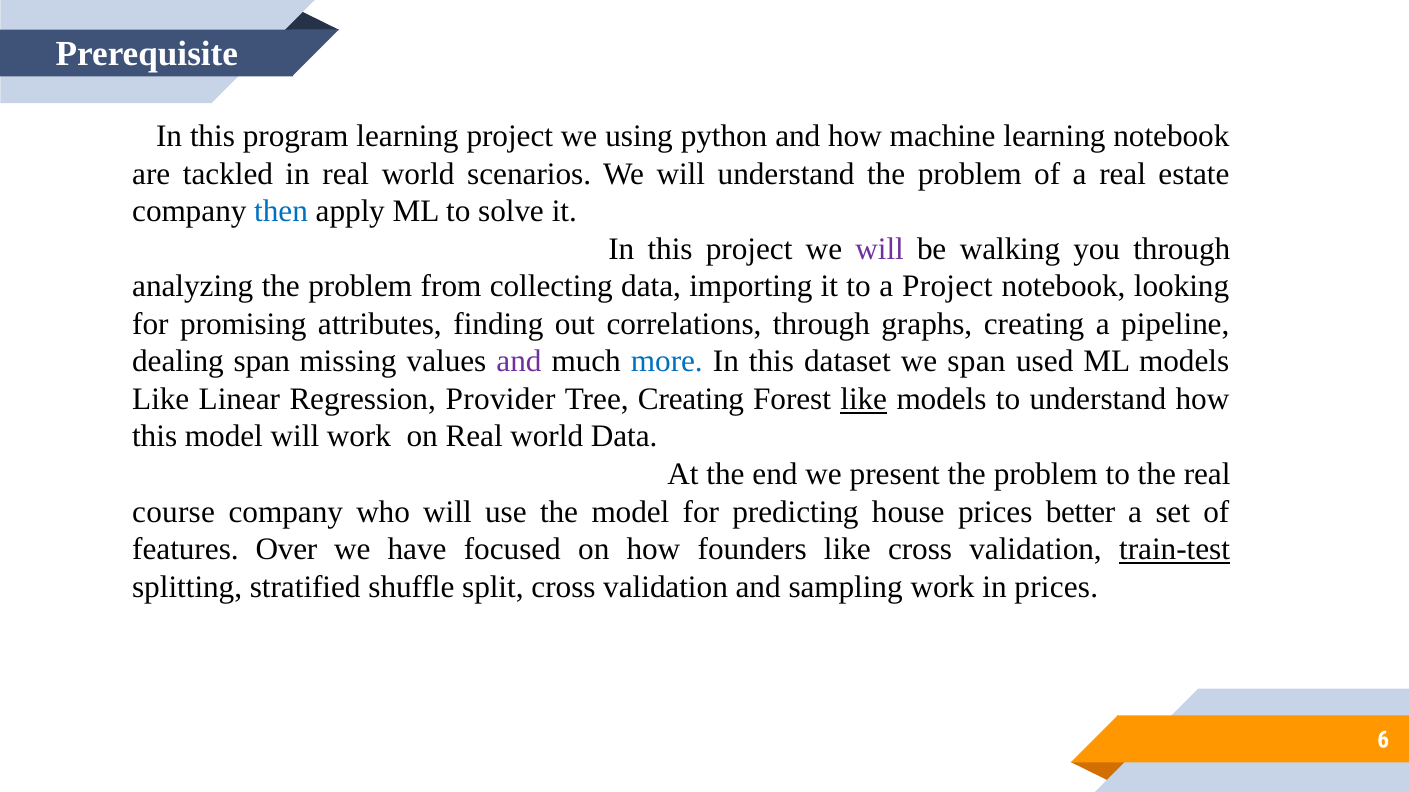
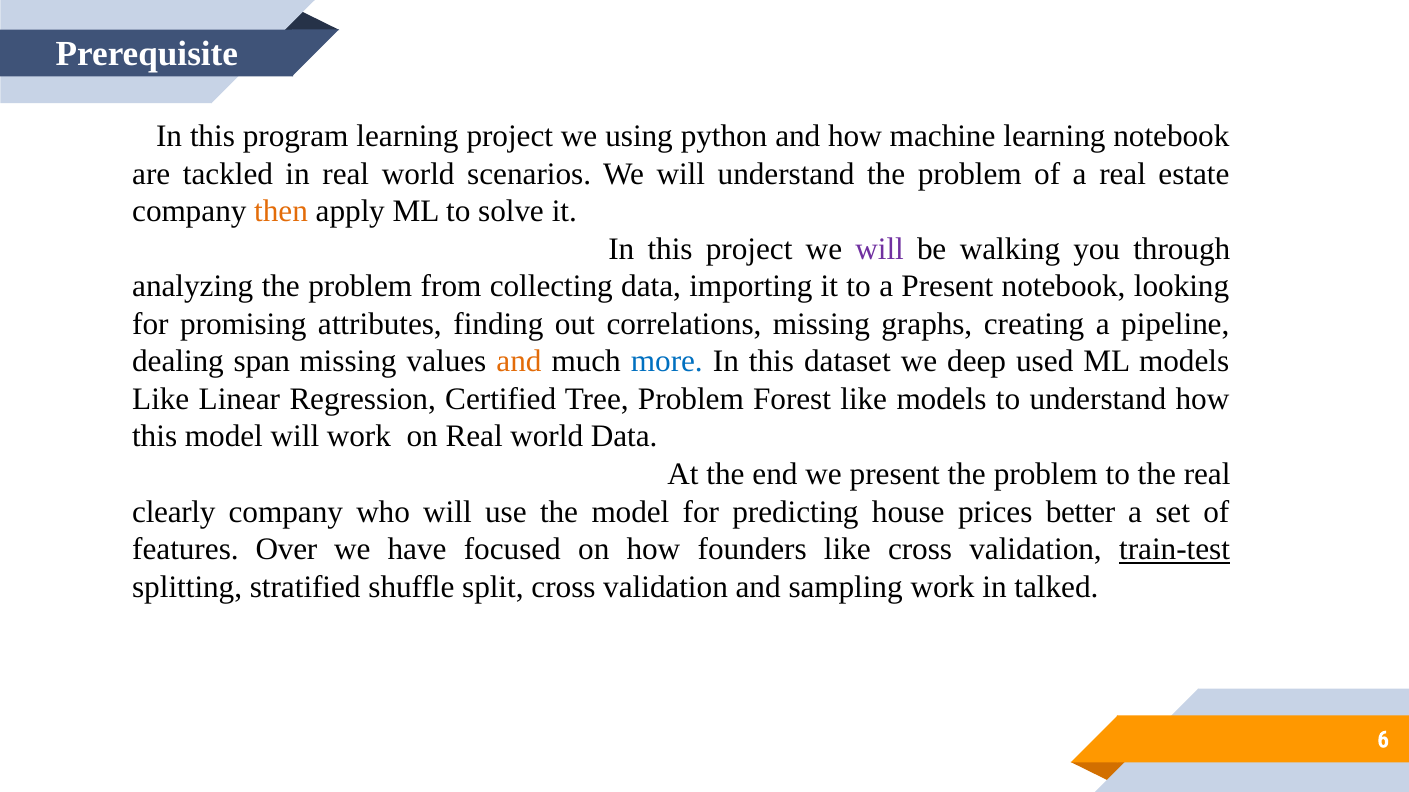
then colour: blue -> orange (281, 212)
a Project: Project -> Present (947, 287)
correlations through: through -> missing (821, 324)
and colour: purple -> orange (519, 362)
we span: span -> deep (977, 362)
Provider: Provider -> Certified (501, 399)
Tree Creating: Creating -> Problem (691, 399)
like underline: present -> none (864, 399)
course: course -> clearly (174, 512)
in prices: prices -> talked (1056, 587)
